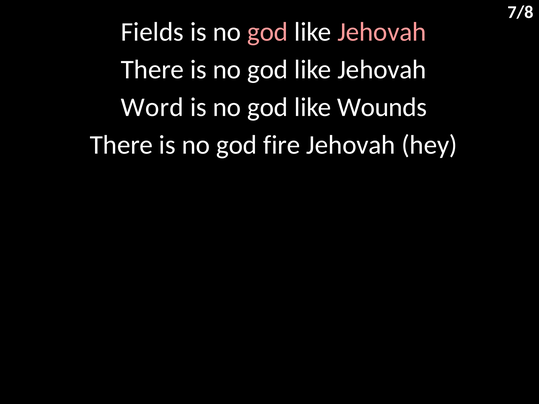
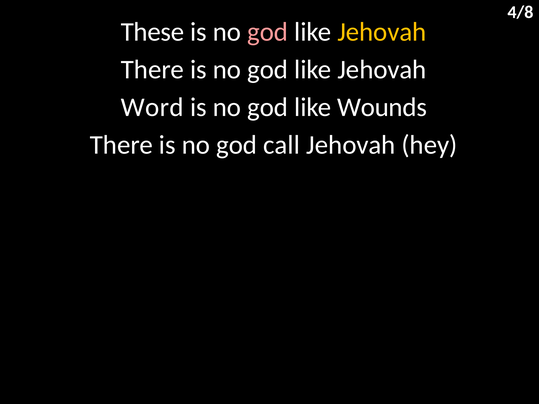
7/8: 7/8 -> 4/8 (520, 12)
Fields: Fields -> These (153, 32)
Jehovah colour: pink -> yellow (382, 32)
fire: fire -> call (282, 145)
